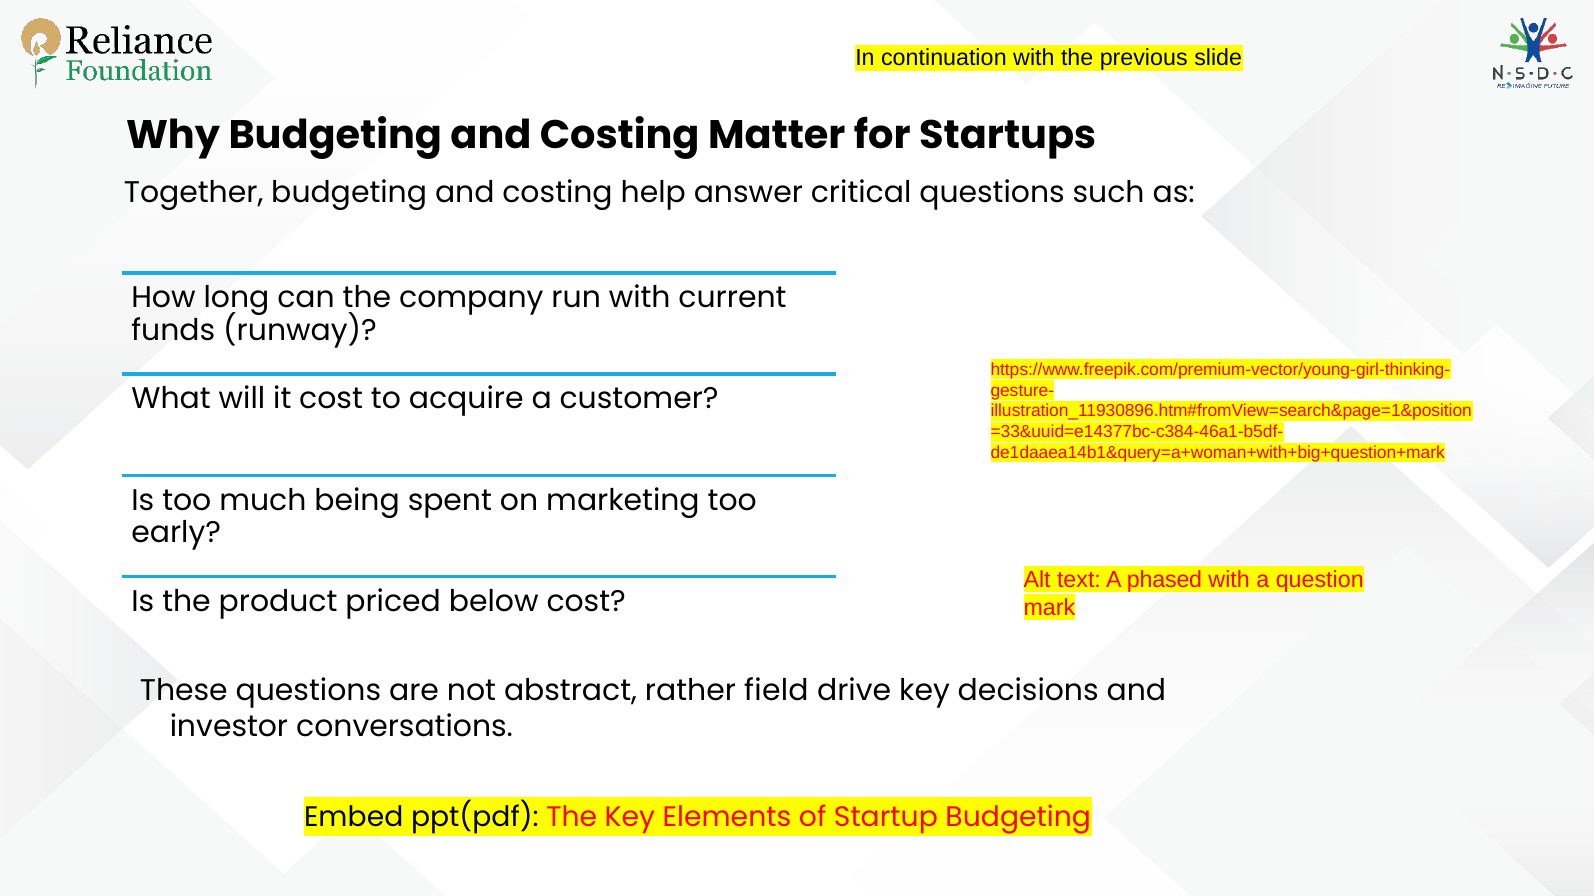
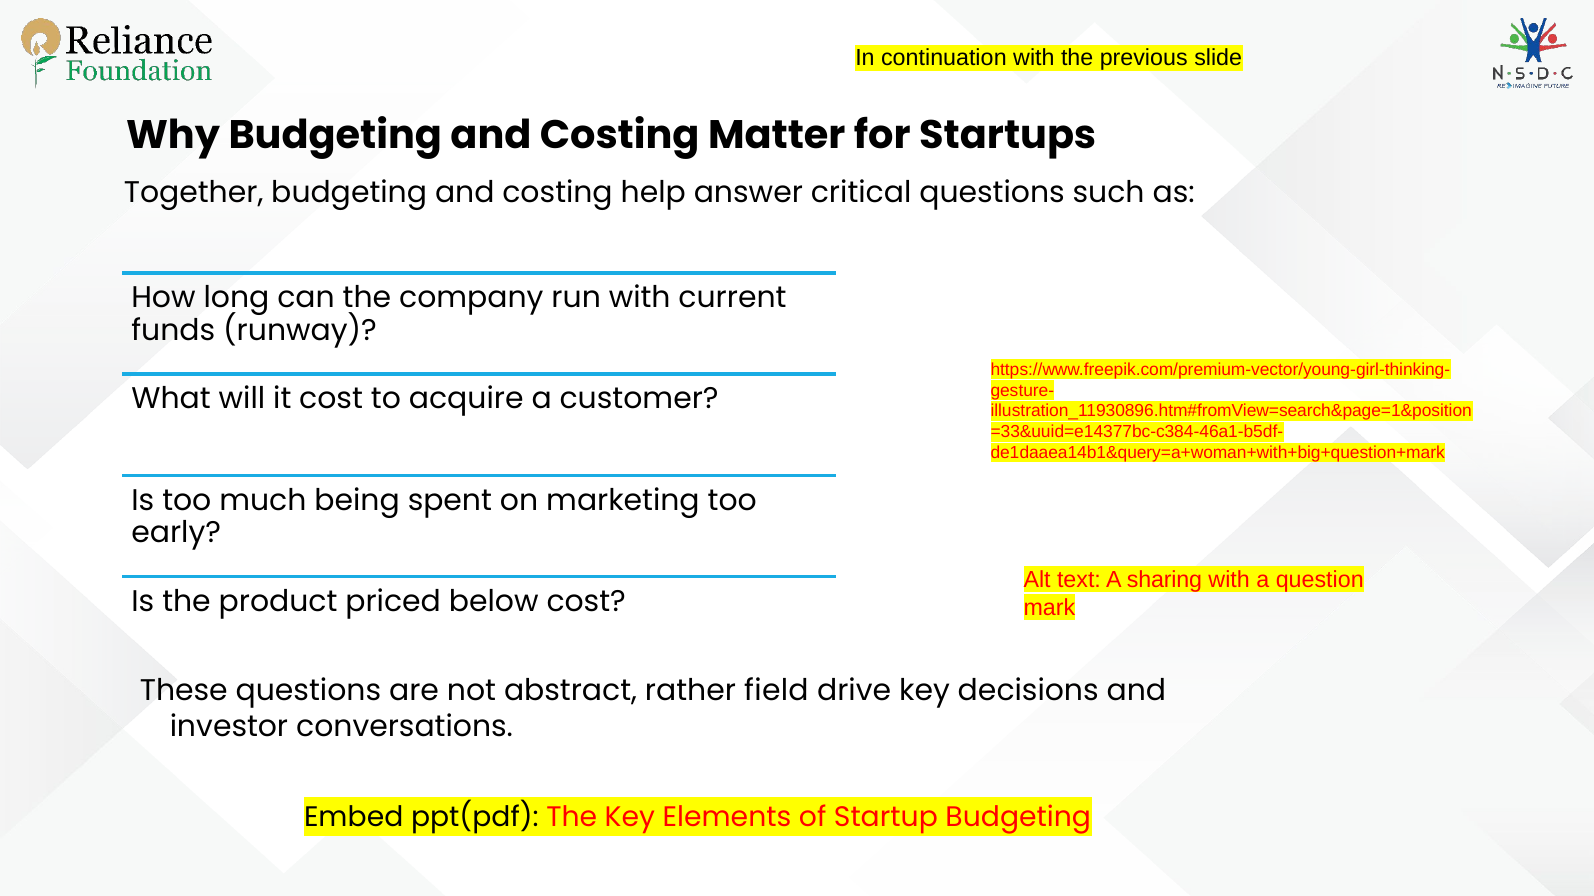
phased: phased -> sharing (1165, 580)
